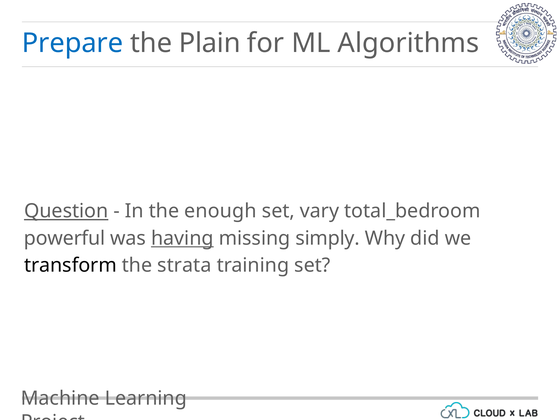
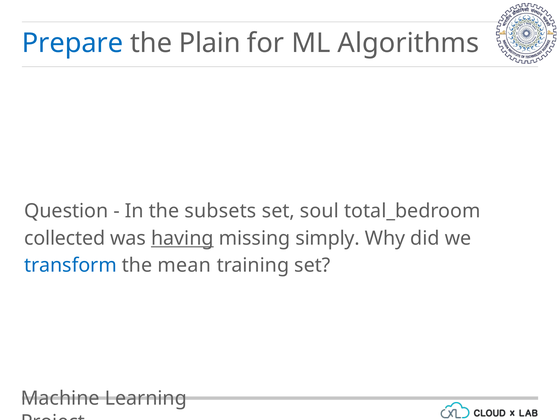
Question underline: present -> none (66, 211)
enough: enough -> subsets (220, 211)
vary: vary -> soul (319, 211)
powerful: powerful -> collected (65, 238)
transform colour: black -> blue (70, 265)
strata: strata -> mean (184, 265)
